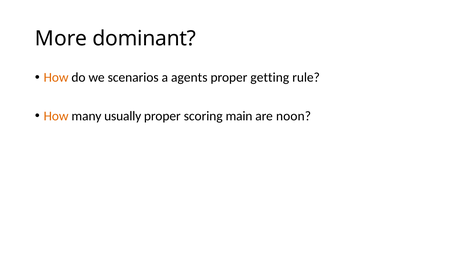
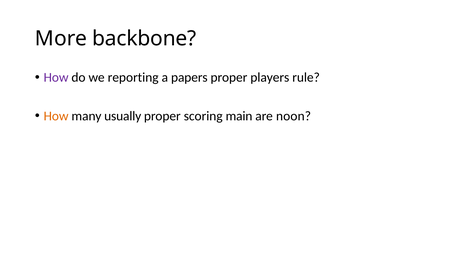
dominant: dominant -> backbone (144, 39)
How colour: orange -> purple (56, 78)
scenarios: scenarios -> reporting (133, 78)
agents: agents -> papers (189, 78)
getting: getting -> players (270, 78)
